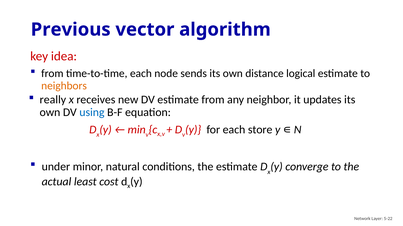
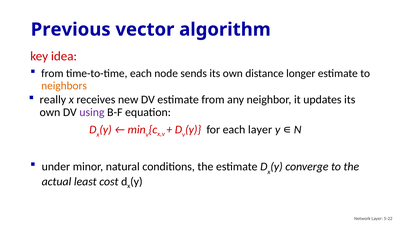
logical: logical -> longer (301, 74)
using colour: blue -> purple (92, 113)
each store: store -> layer (260, 130)
